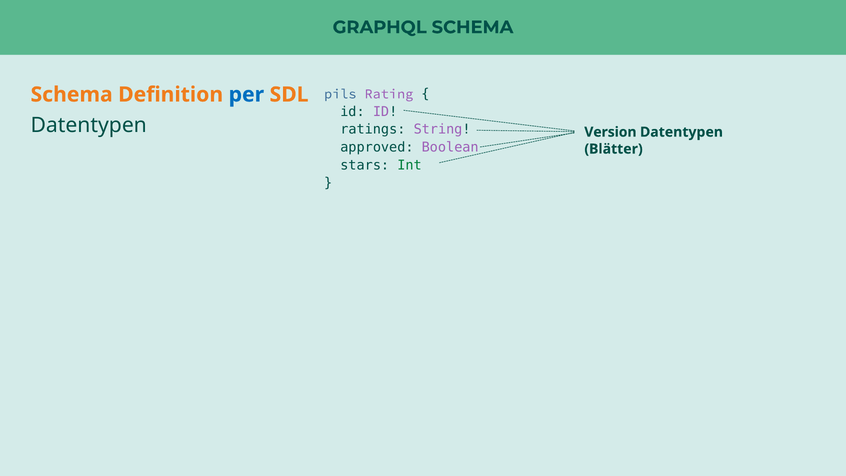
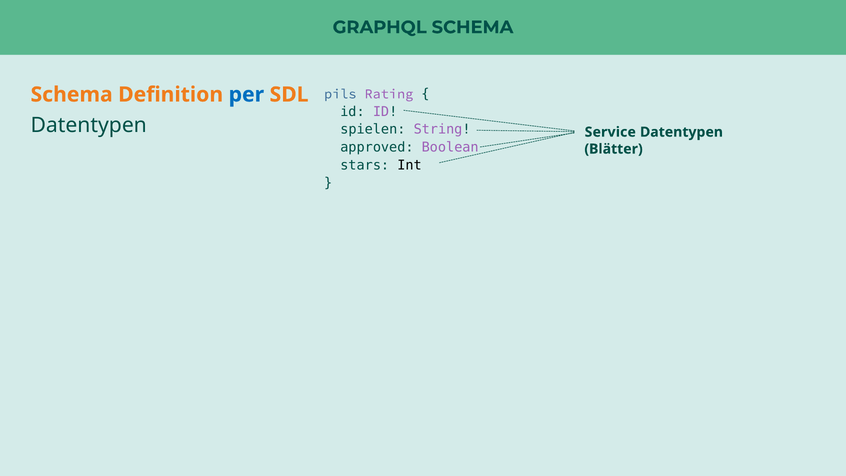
Version: Version -> Service (610, 132)
ratings: ratings -> spielen (373, 129)
Int colour: green -> black (409, 165)
